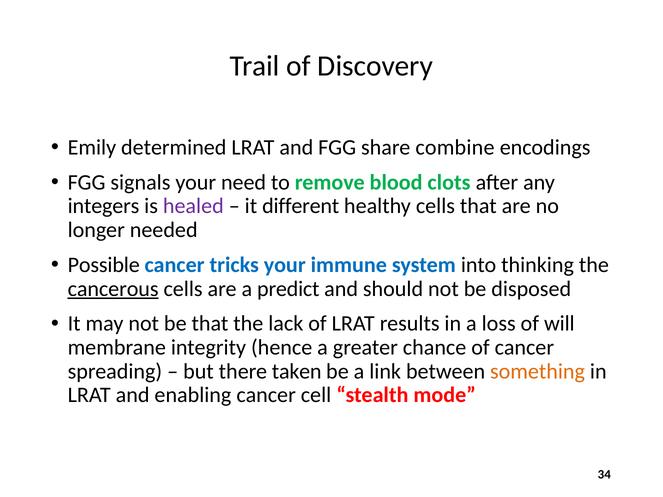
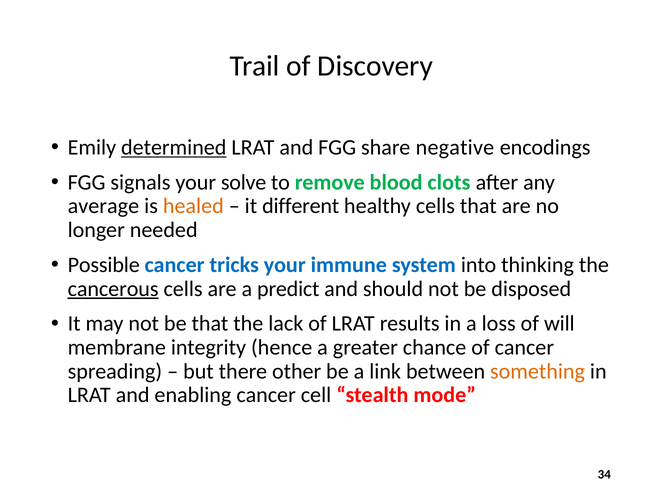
determined underline: none -> present (174, 147)
combine: combine -> negative (455, 147)
need: need -> solve (244, 182)
integers: integers -> average (103, 206)
healed colour: purple -> orange (193, 206)
taken: taken -> other (297, 371)
